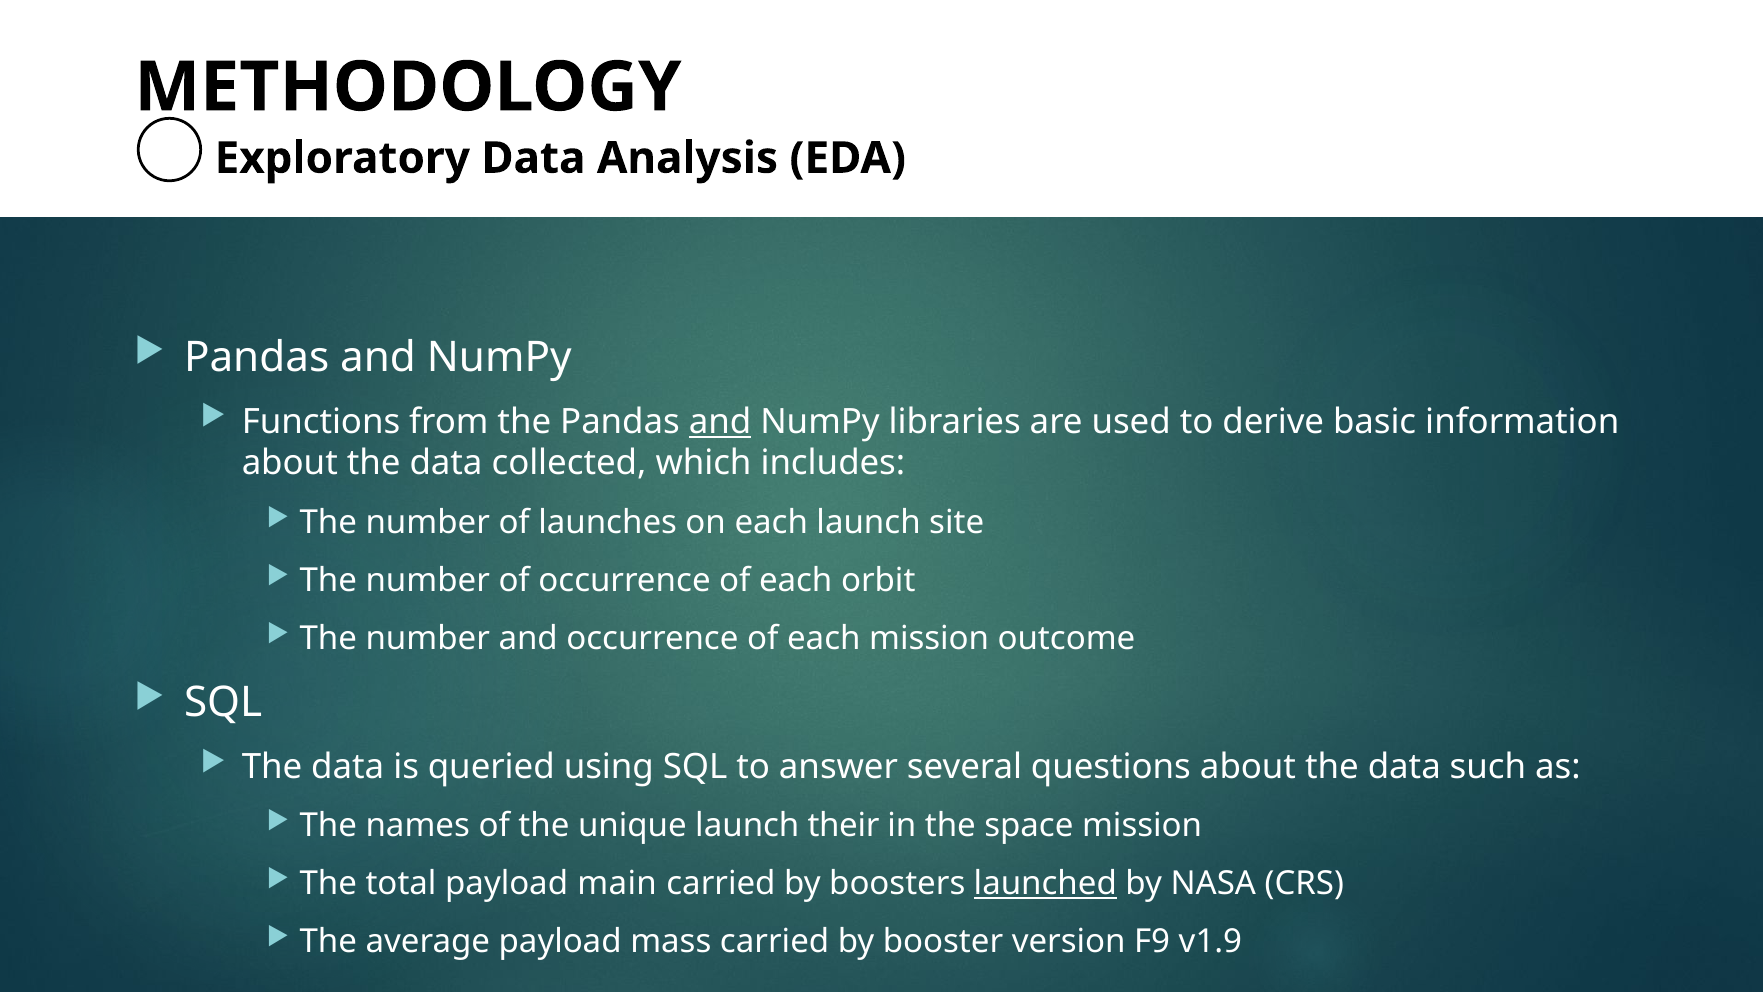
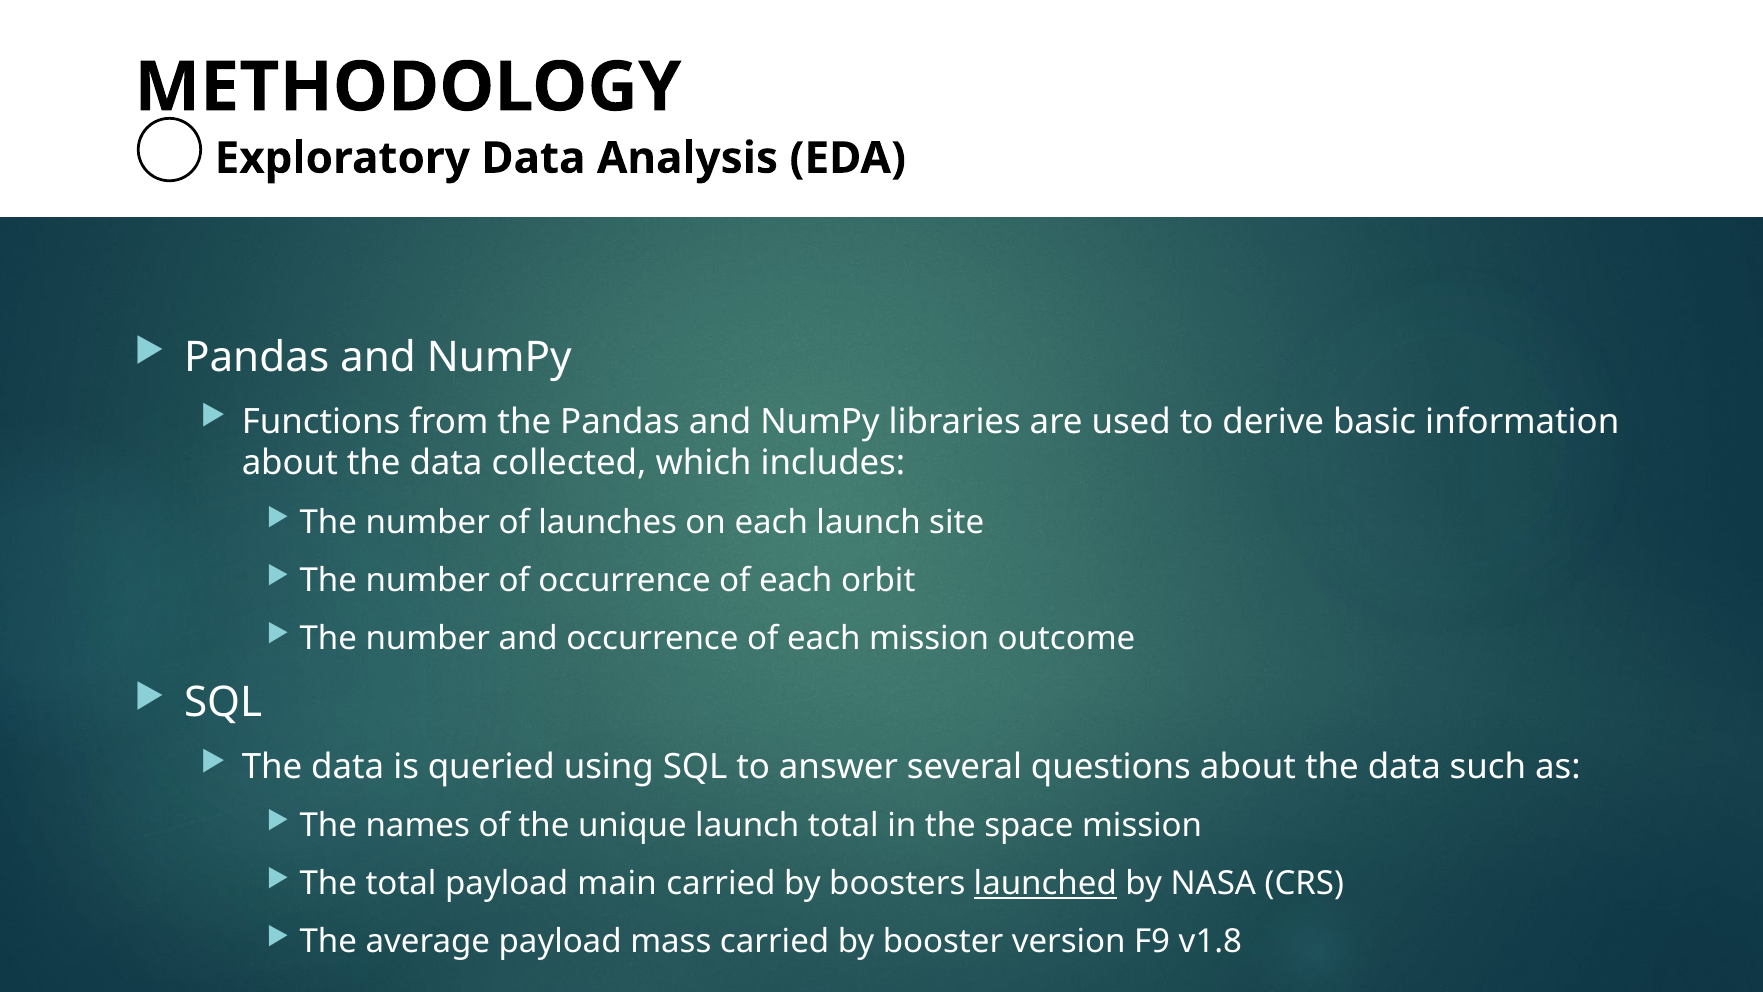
and underline: present -> none (720, 421)
launch their: their -> total (843, 826)
v1.9: v1.9 -> v1.8 (1210, 942)
